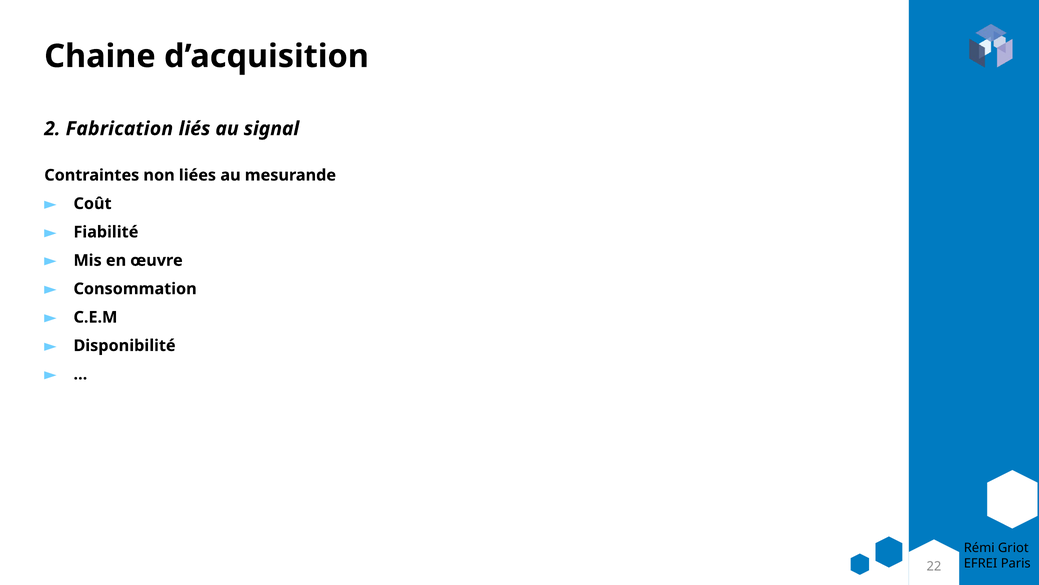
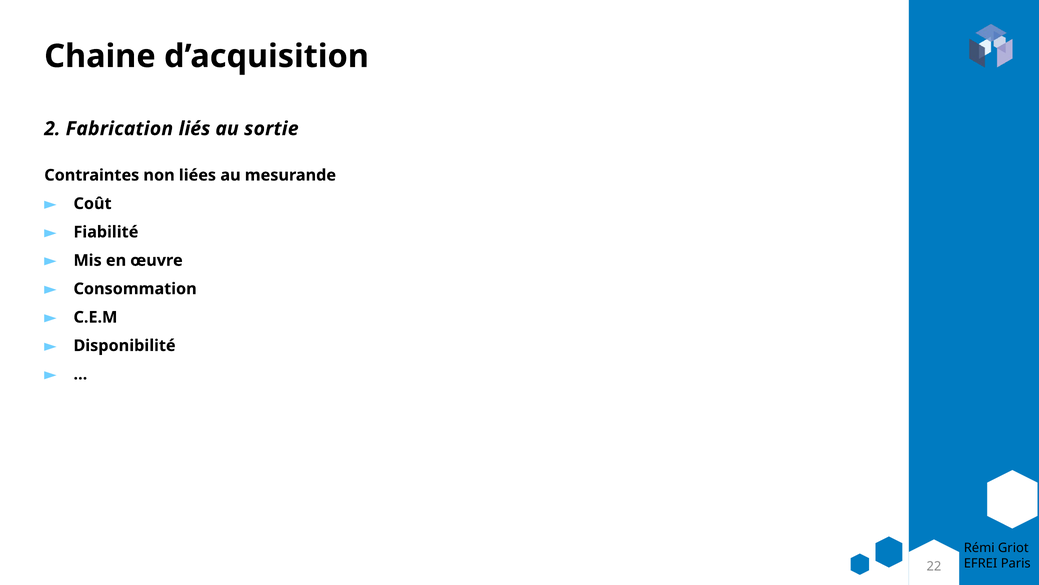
signal: signal -> sortie (271, 129)
